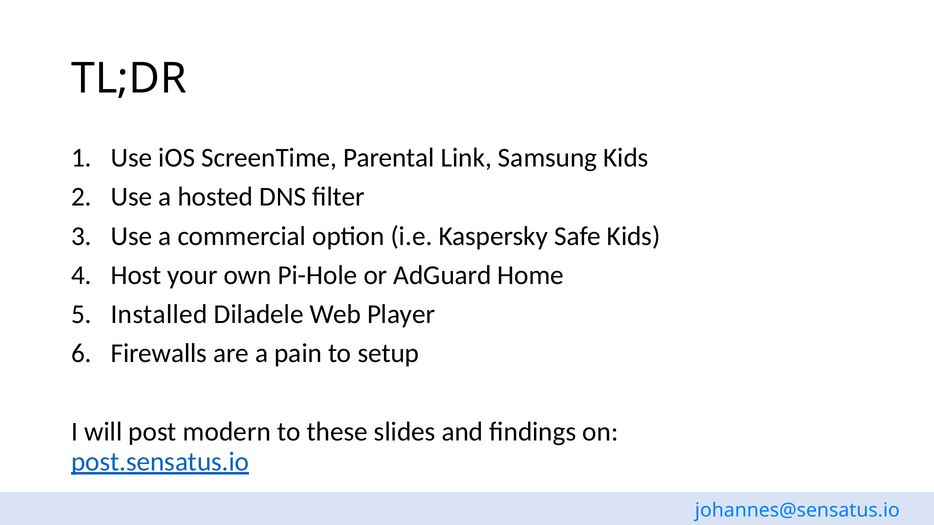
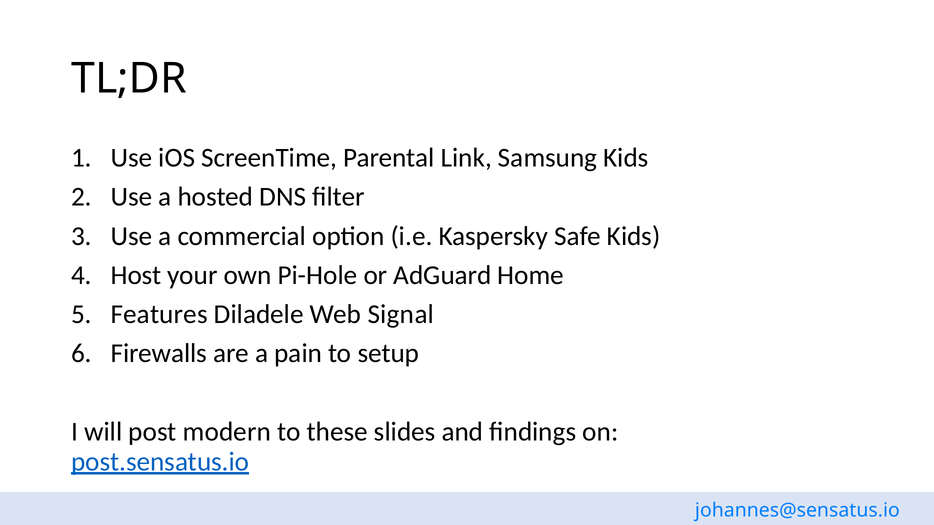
Installed: Installed -> Features (159, 315)
Player: Player -> Signal (401, 315)
